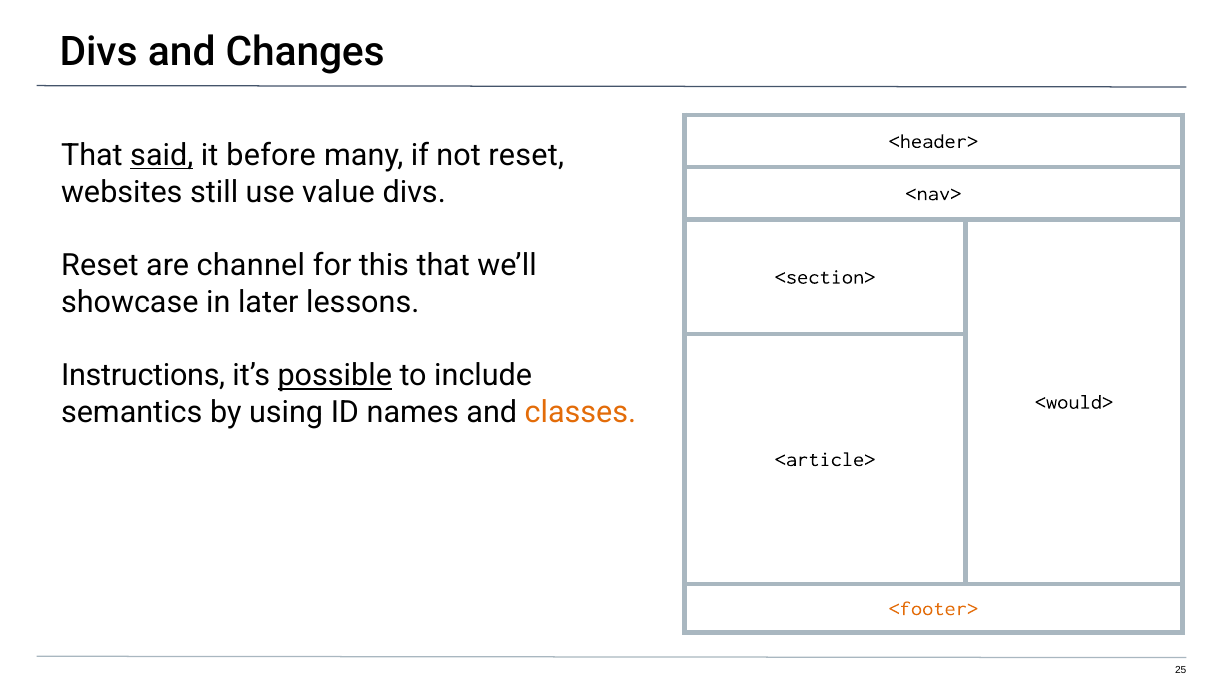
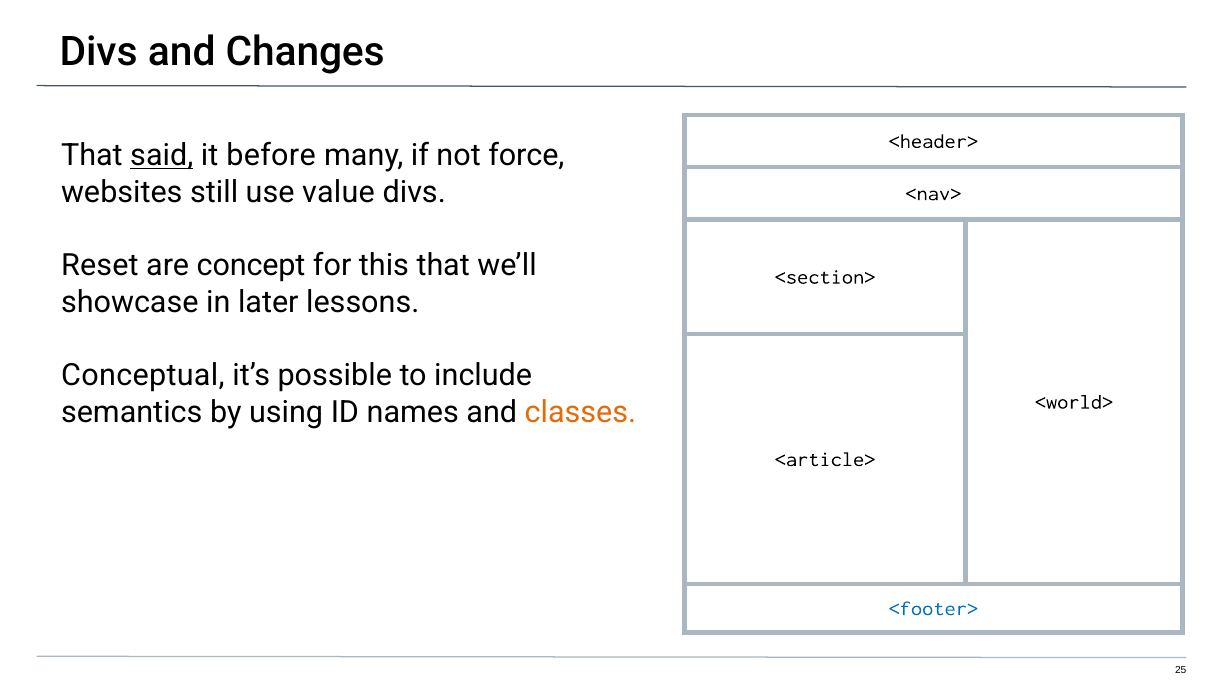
not reset: reset -> force (526, 155)
channel: channel -> concept (251, 265)
Instructions: Instructions -> Conceptual (143, 375)
possible underline: present -> none (335, 375)
<would>: <would> -> <world> (1074, 402)
<footer> colour: orange -> blue (933, 608)
